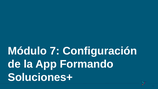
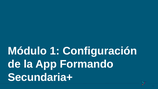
7: 7 -> 1 (55, 51)
Soluciones+: Soluciones+ -> Secundaria+ (40, 77)
